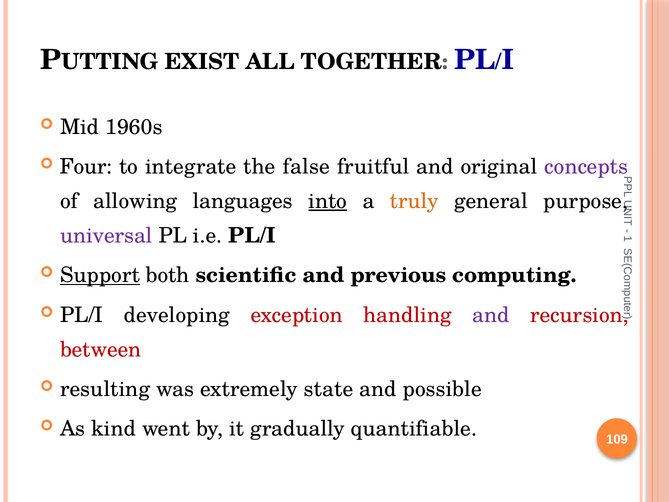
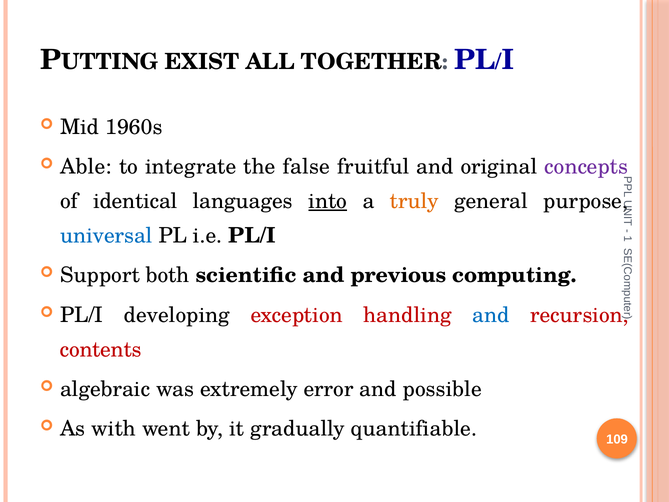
Four: Four -> Able (86, 166)
allowing: allowing -> identical (135, 201)
universal colour: purple -> blue (106, 236)
Support underline: present -> none (100, 275)
and colour: purple -> blue (491, 315)
between: between -> contents (101, 349)
resulting: resulting -> algebraic (105, 389)
state: state -> error (329, 389)
kind: kind -> with (114, 429)
